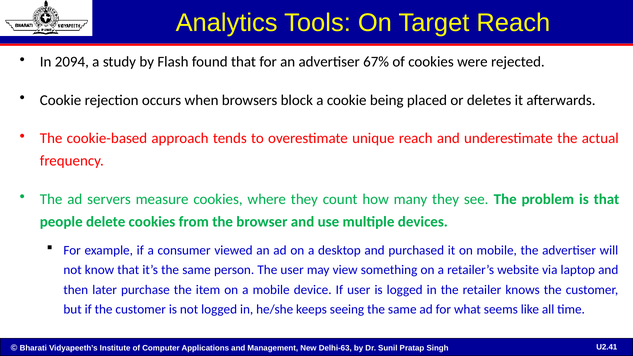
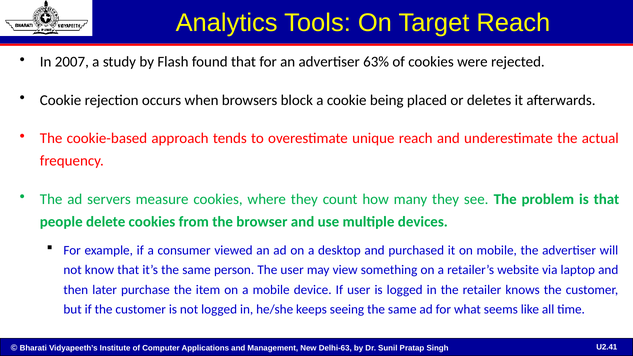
2094: 2094 -> 2007 (72, 62)
67%: 67% -> 63% (376, 62)
